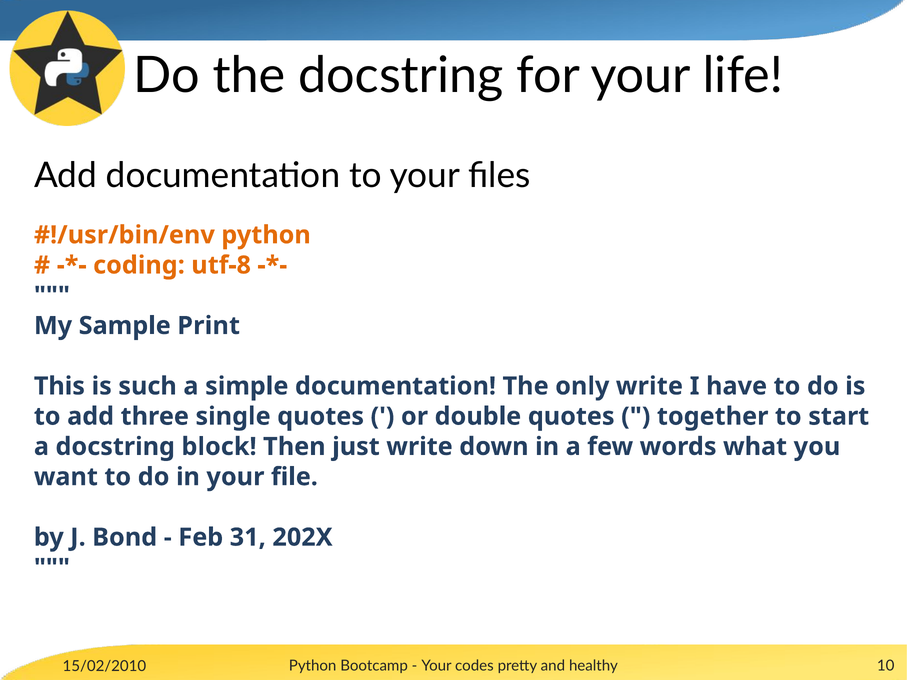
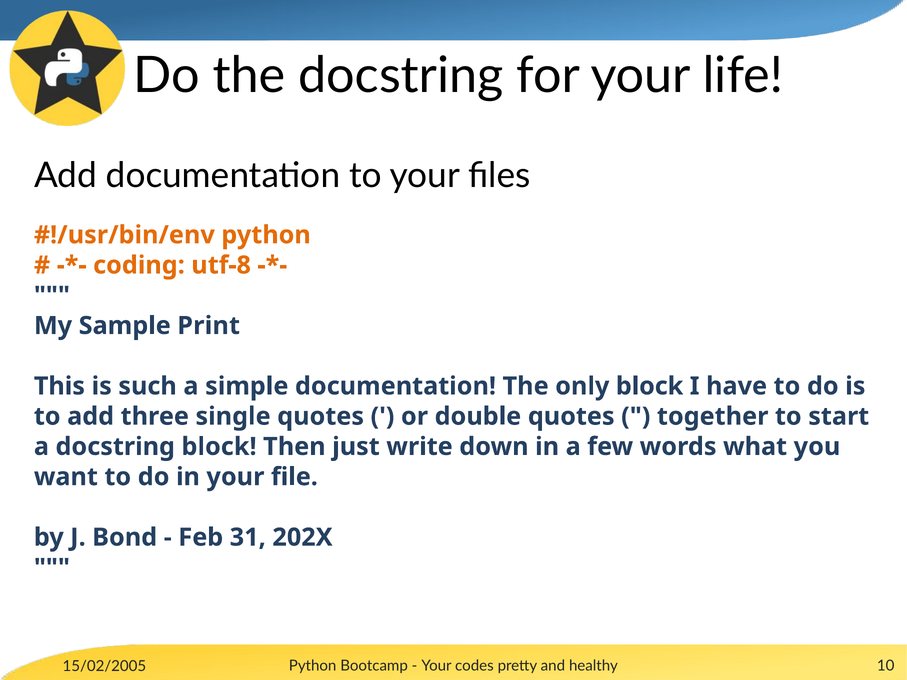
only write: write -> block (650, 386)
15/02/2010: 15/02/2010 -> 15/02/2005 (104, 666)
